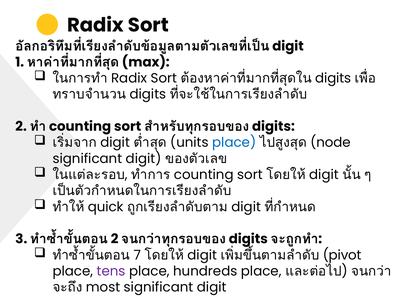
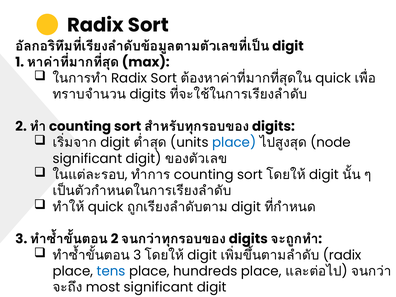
digits: digits -> quick (333, 78)
7: 7 -> 3 (137, 255)
pivot: pivot -> radix (342, 255)
tens colour: purple -> blue (111, 271)
